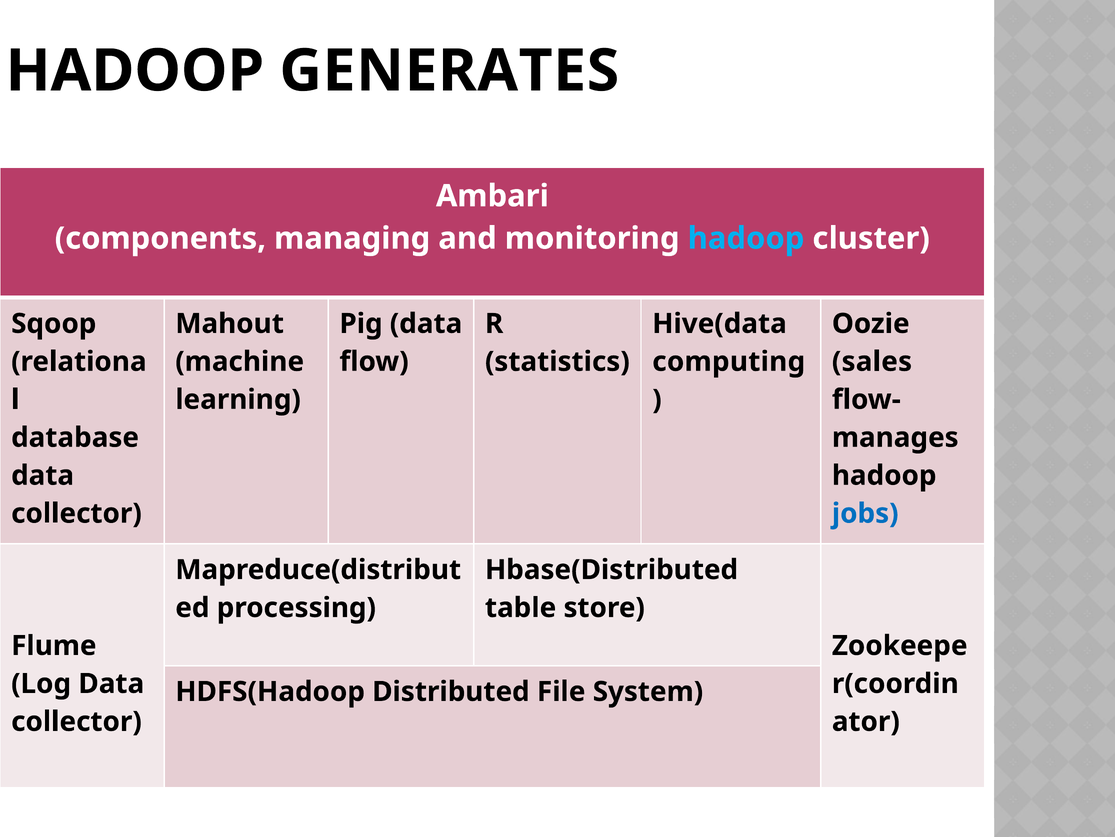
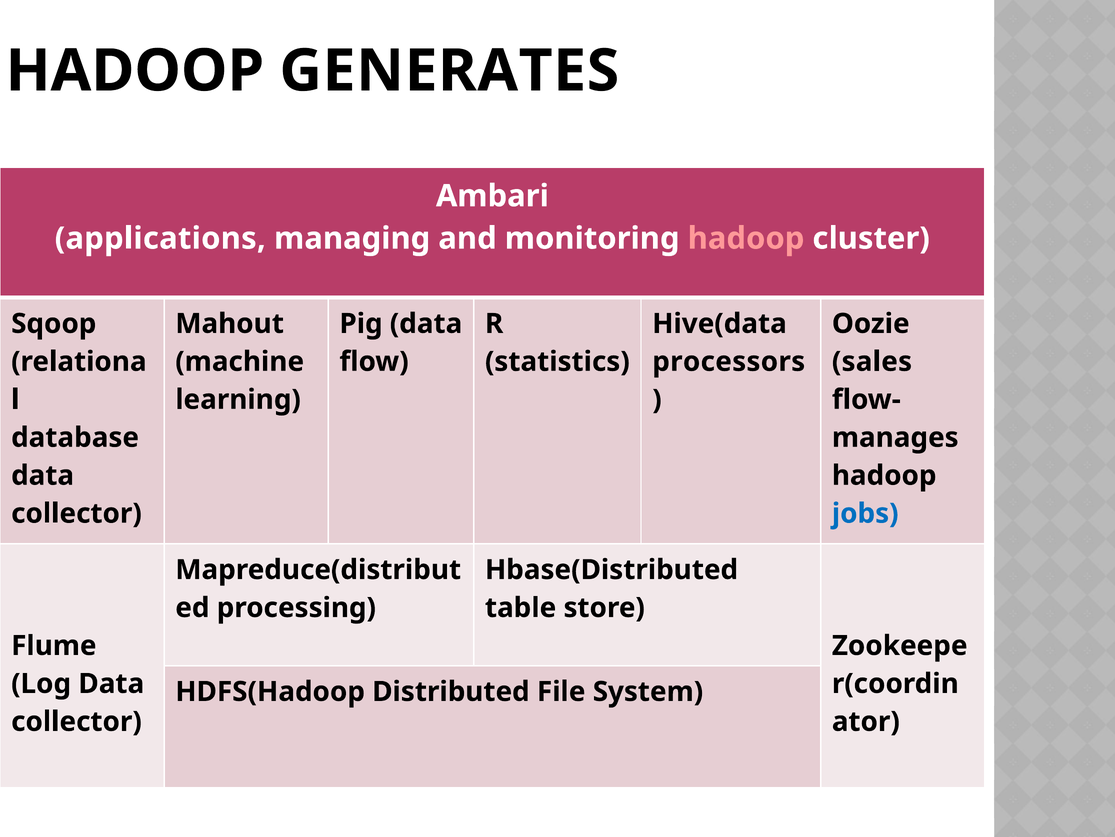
components: components -> applications (160, 238)
hadoop colour: light blue -> pink (746, 238)
computing: computing -> processors (729, 361)
